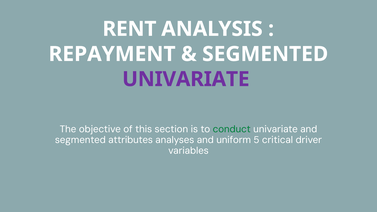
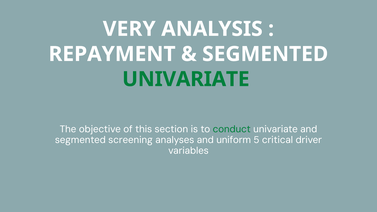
RENT: RENT -> VERY (129, 29)
UNIVARIATE colour: purple -> green (186, 79)
attributes: attributes -> screening (131, 140)
